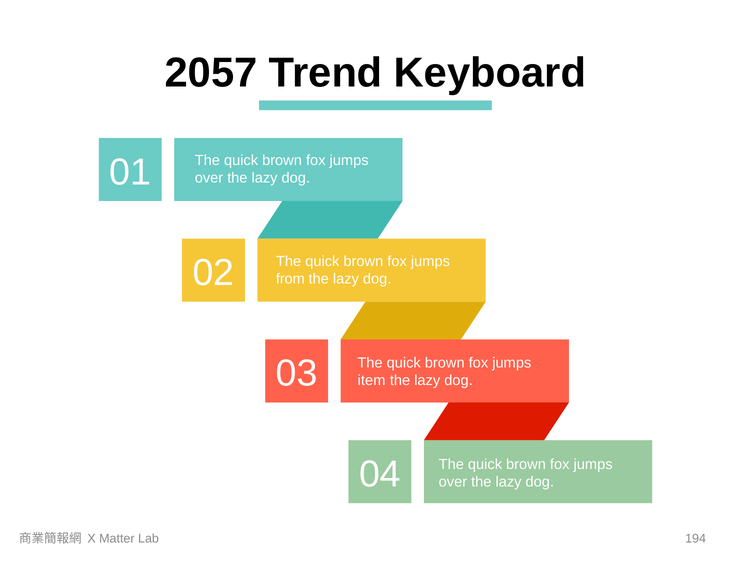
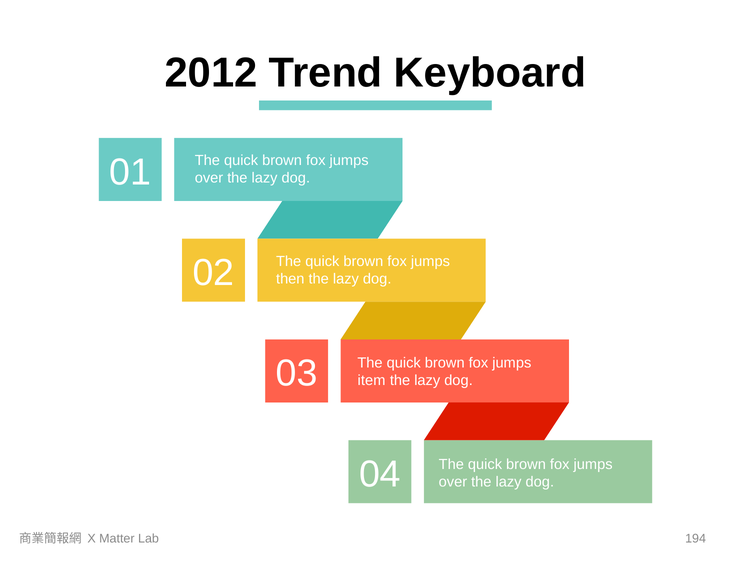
2057: 2057 -> 2012 (211, 73)
from: from -> then (290, 279)
